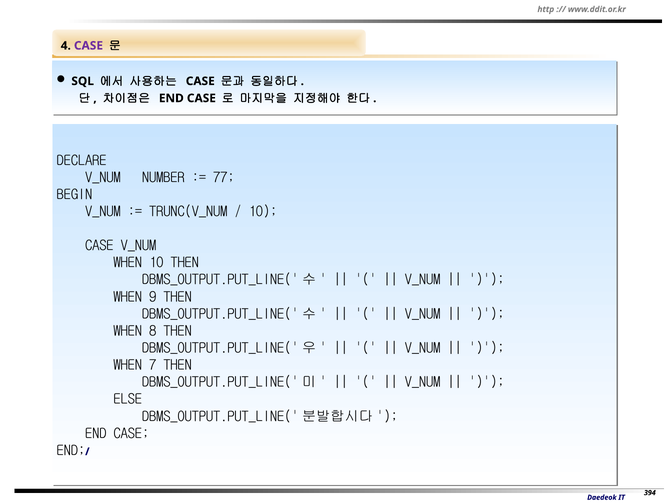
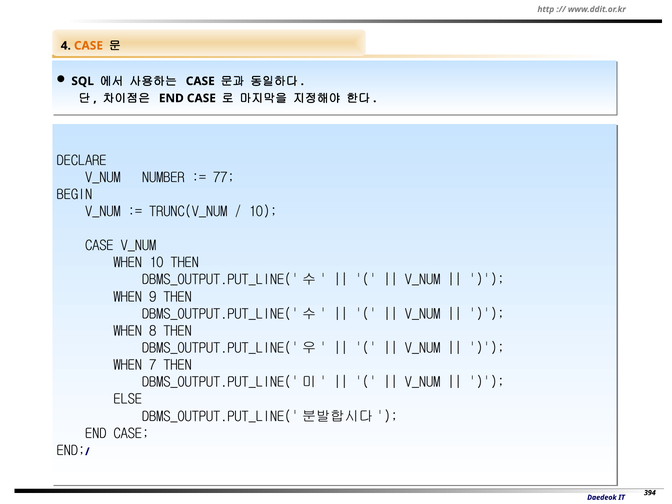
CASE colour: purple -> orange (88, 46)
